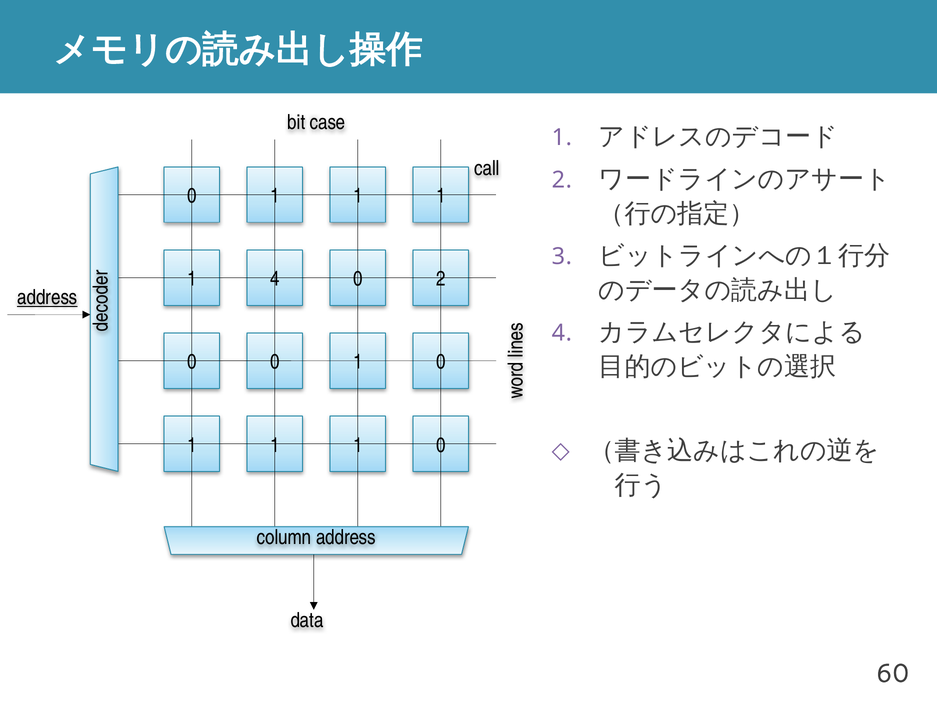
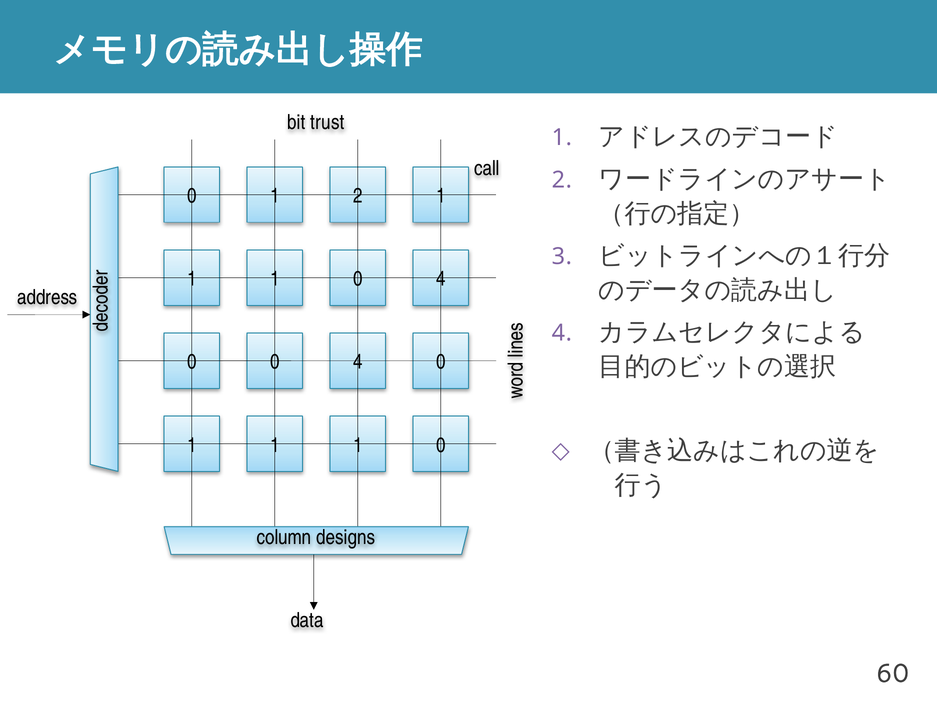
case: case -> trust (327, 122)
1: 1 -> 2 (358, 196)
4: 4 -> 1 (275, 279)
2: 2 -> 4 (441, 279)
address underline: present -> none (47, 297)
0 0 1: 1 -> 4 (358, 362)
column address: address -> designs (346, 537)
